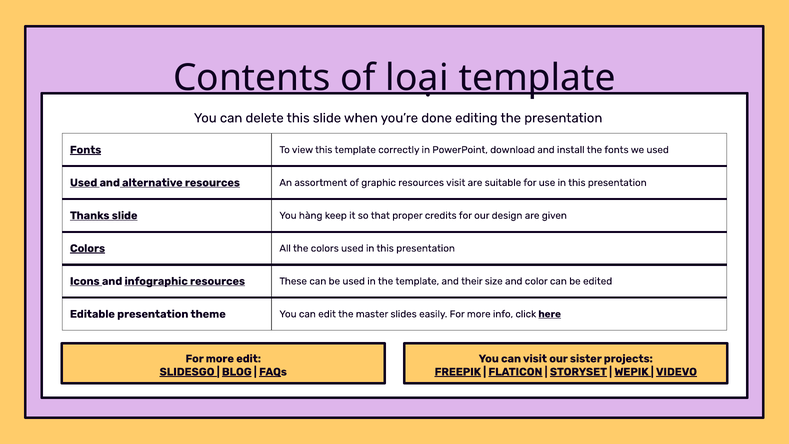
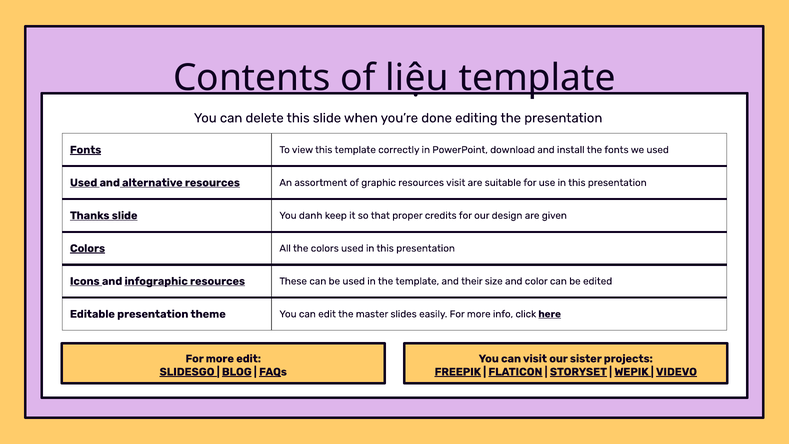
loại: loại -> liệu (417, 78)
hàng: hàng -> danh (311, 215)
